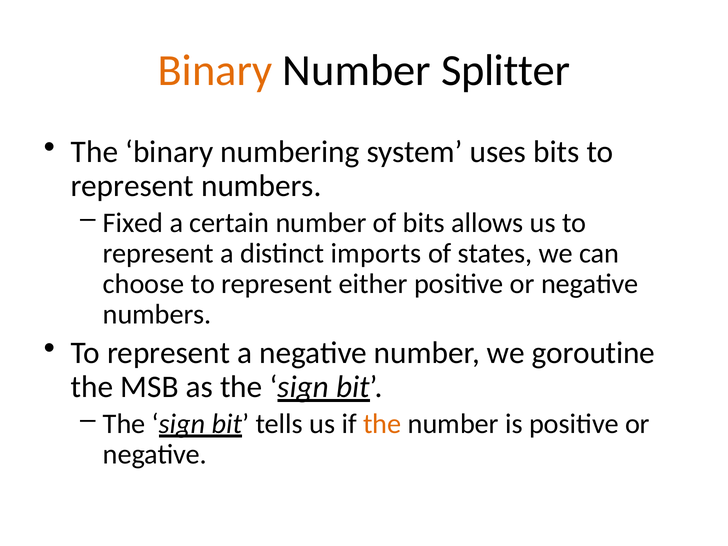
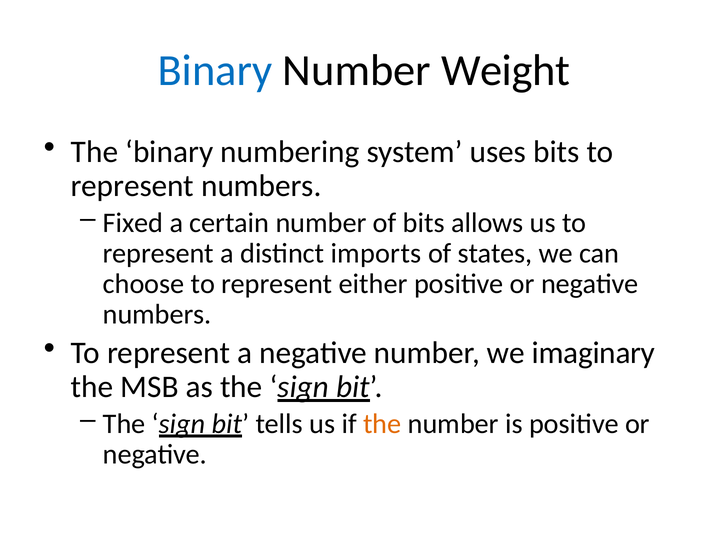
Binary colour: orange -> blue (215, 70)
Splitter: Splitter -> Weight (506, 70)
goroutine: goroutine -> imaginary (593, 353)
